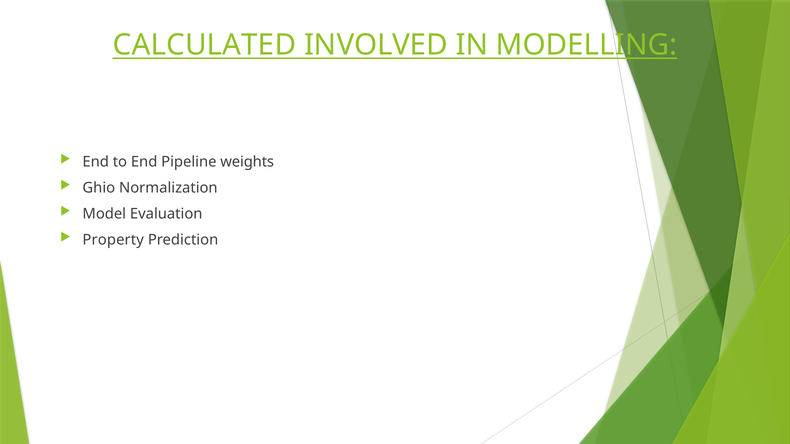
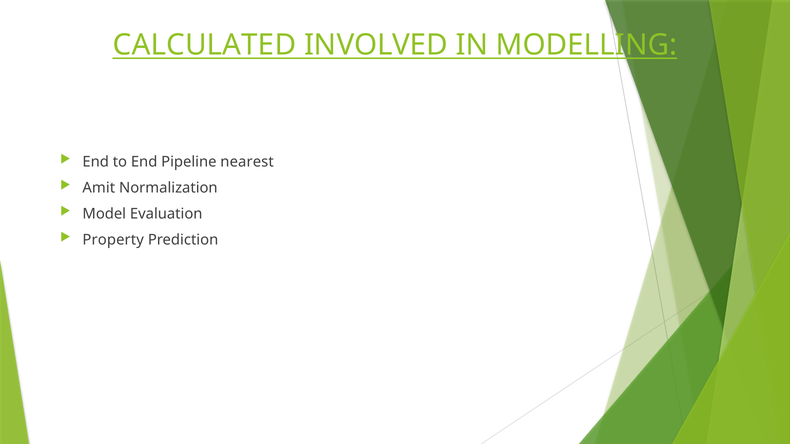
weights: weights -> nearest (247, 162)
Ghio: Ghio -> Amit (99, 188)
